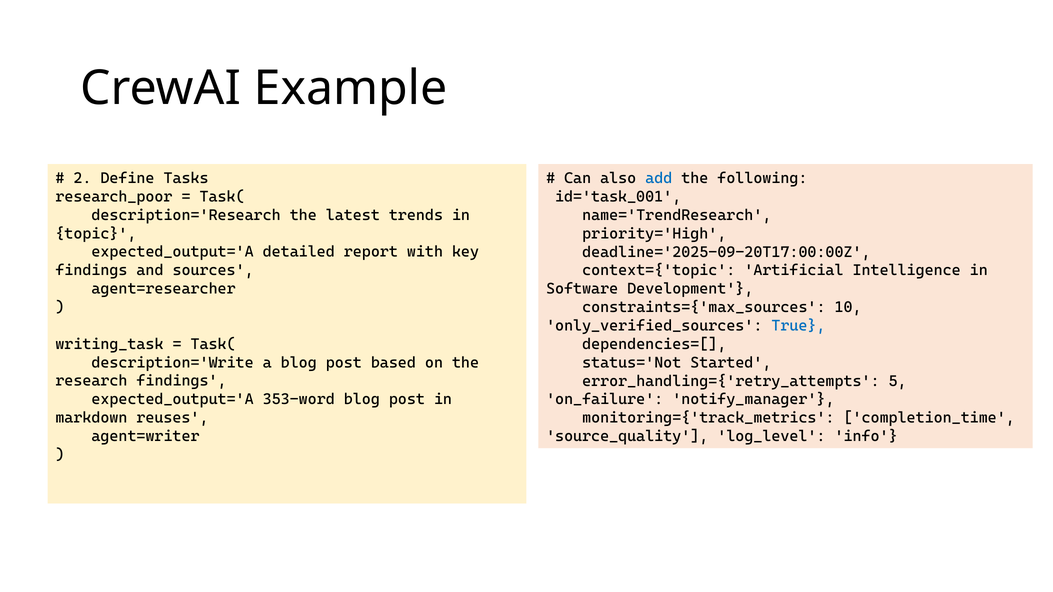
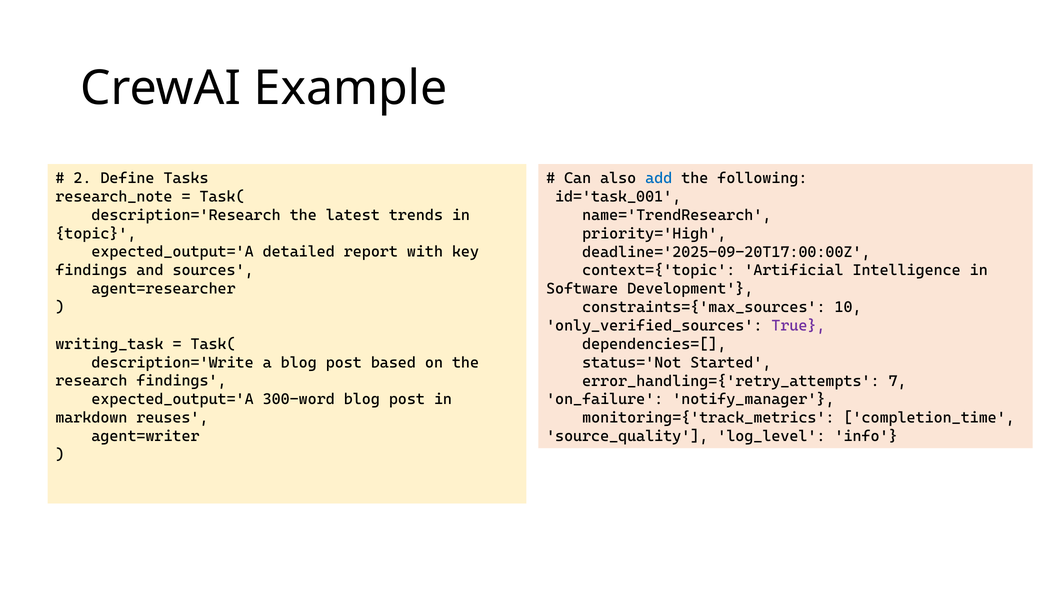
research_poor: research_poor -> research_note (114, 197)
True colour: blue -> purple (798, 326)
5: 5 -> 7 (898, 381)
353-word: 353-word -> 300-word (299, 400)
